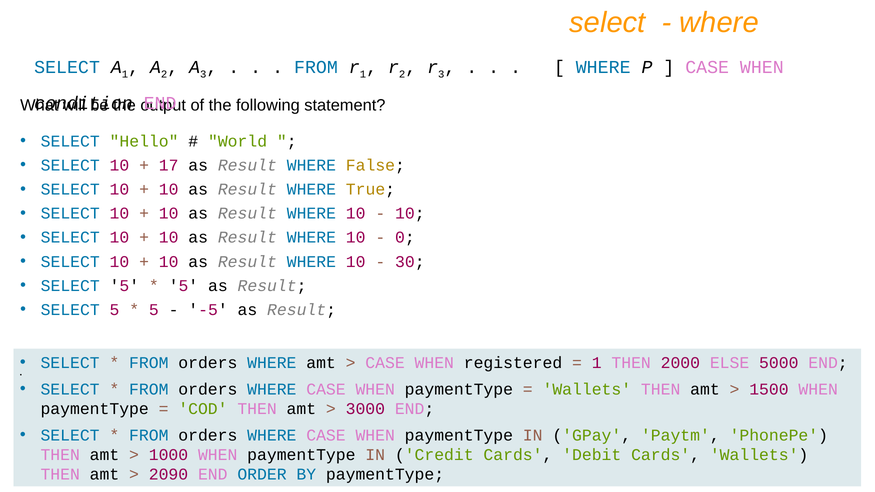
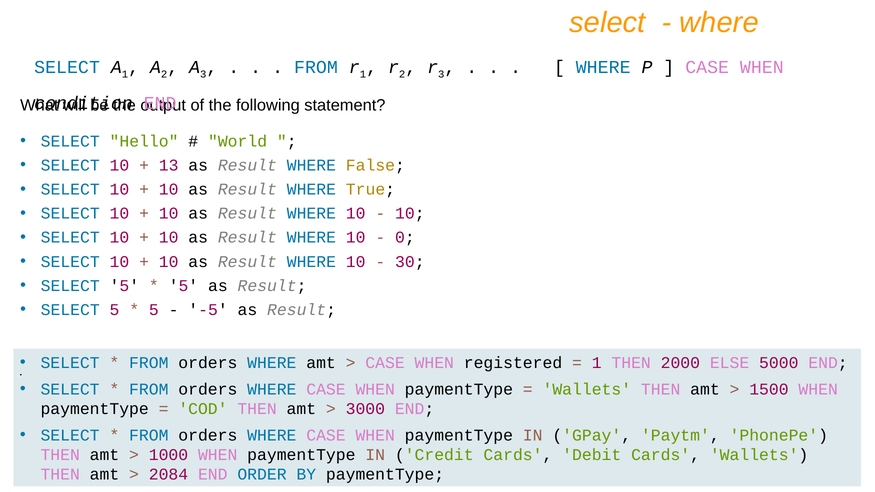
17: 17 -> 13 (169, 165)
2090: 2090 -> 2084 (168, 475)
